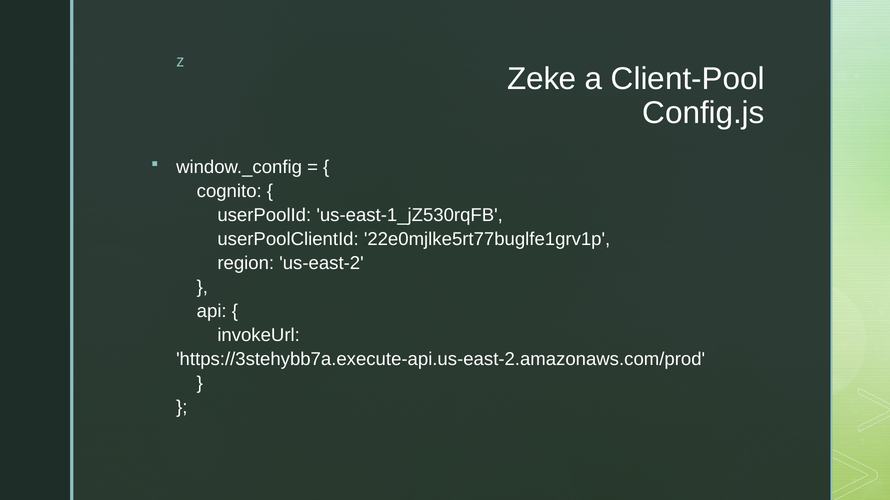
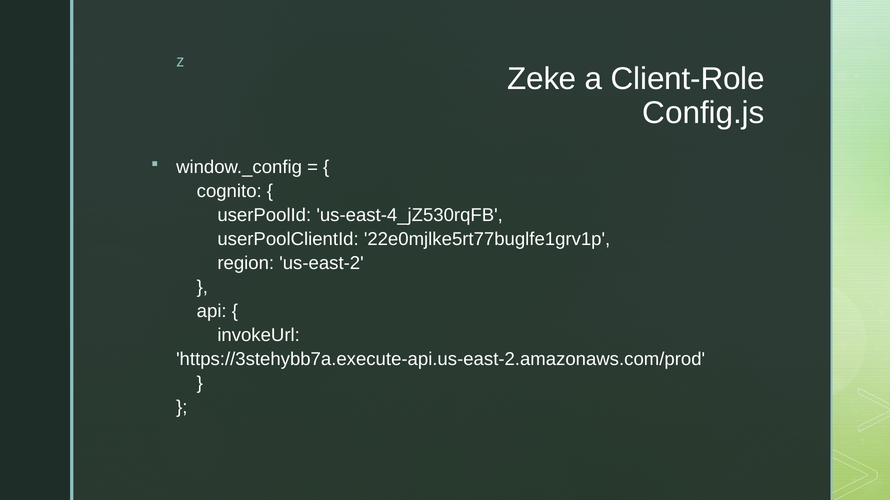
Client-Pool: Client-Pool -> Client-Role (688, 79)
us-east-1_jZ530rqFB: us-east-1_jZ530rqFB -> us-east-4_jZ530rqFB (410, 215)
